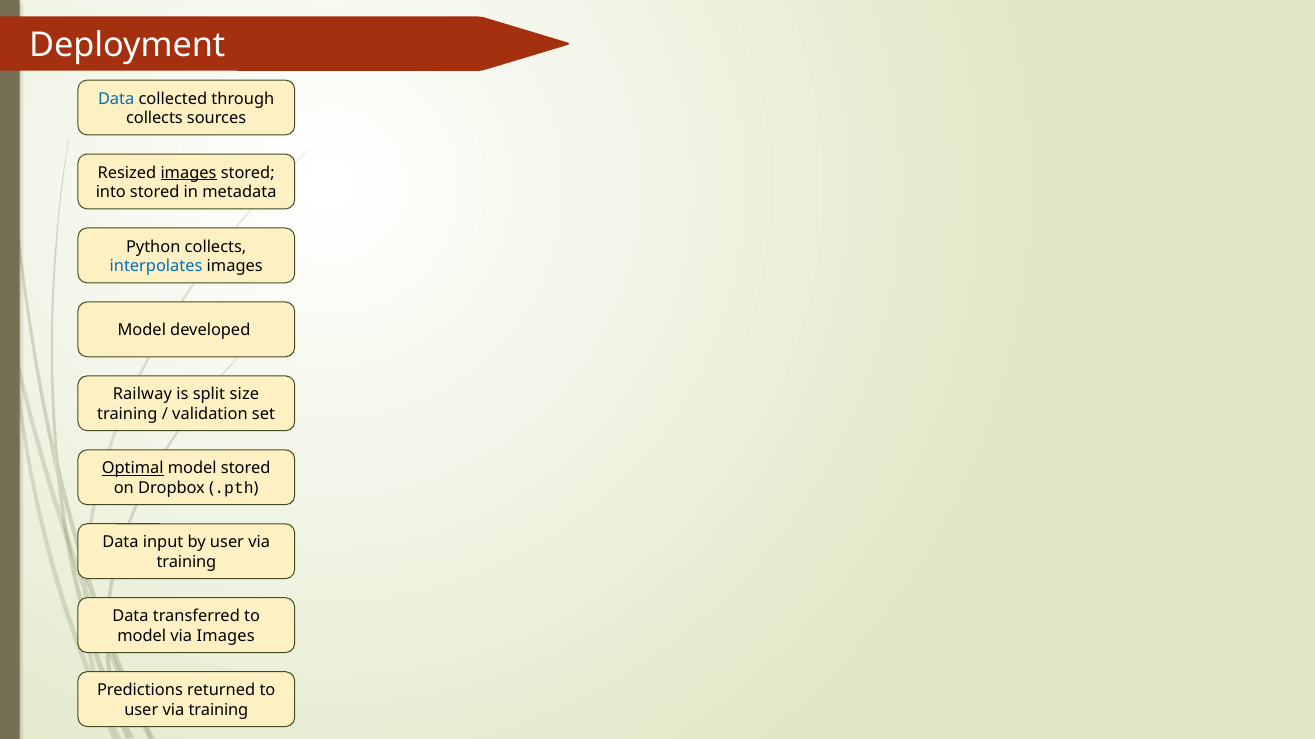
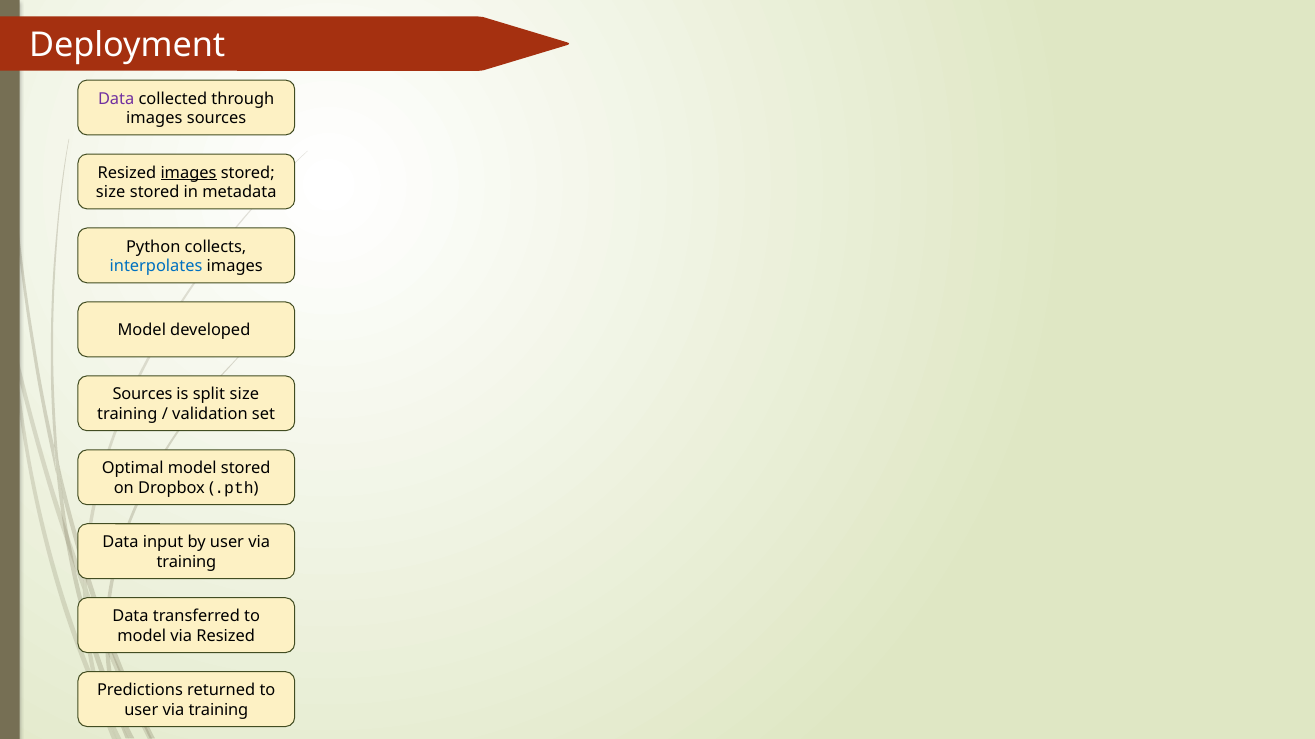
Data colour: blue -> purple (116, 99)
collects: collects -> images (154, 119)
into: into -> size (111, 193)
Railway: Railway -> Sources (143, 395)
Optimal underline: present -> none (133, 469)
via Images: Images -> Resized (226, 637)
